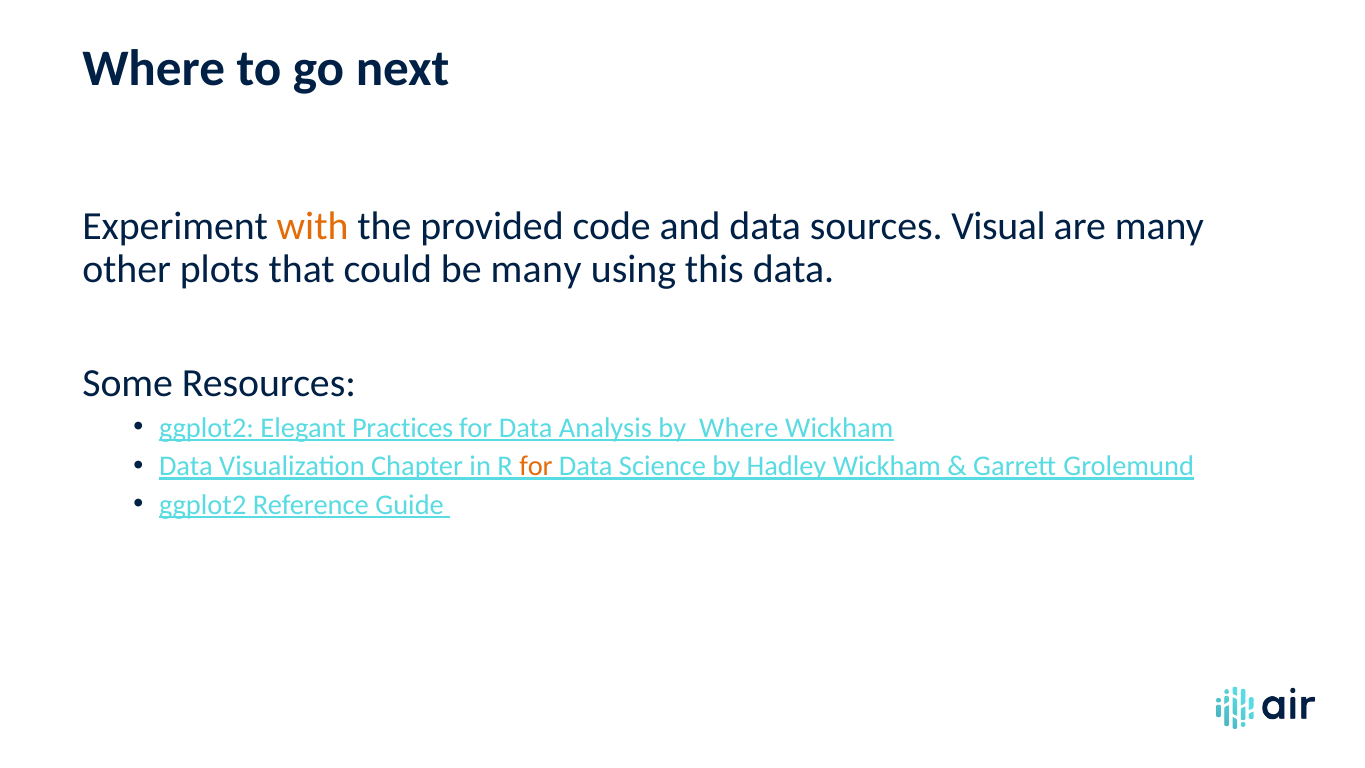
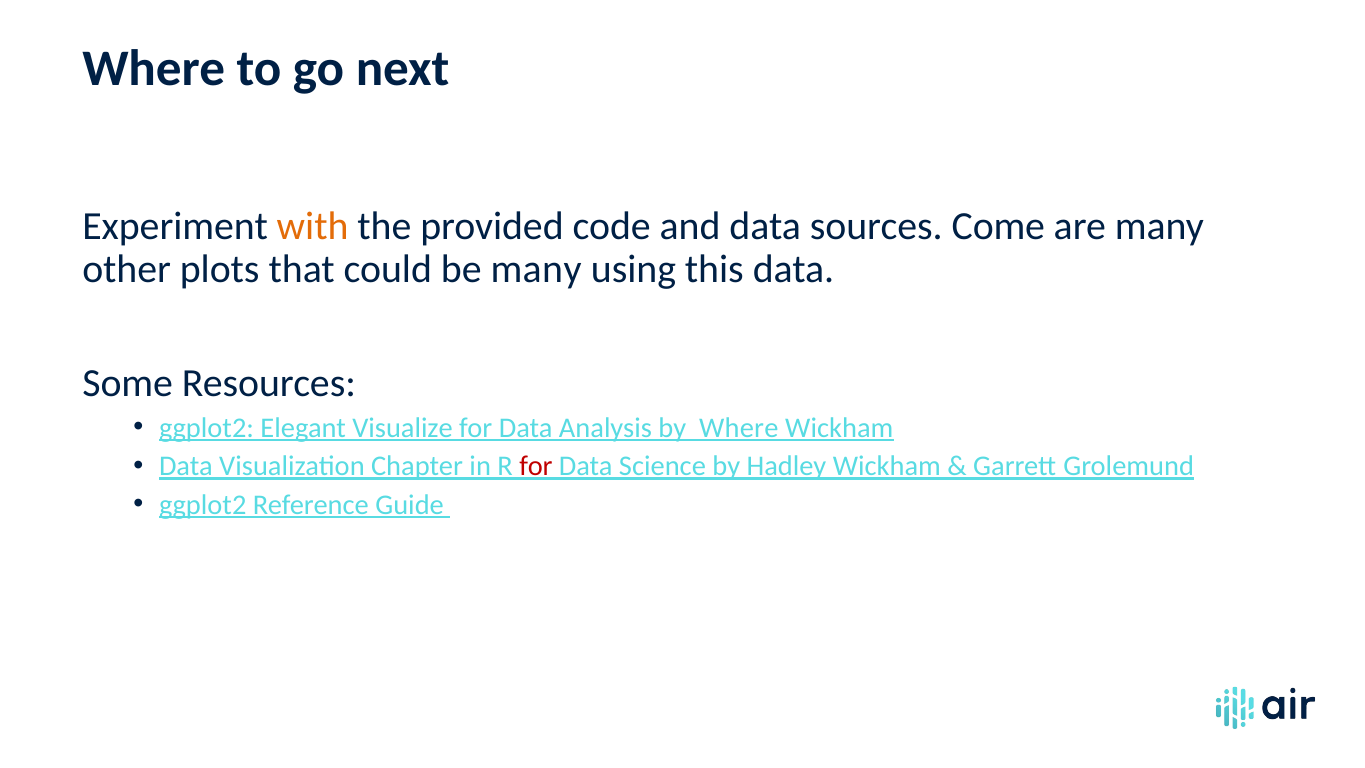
Visual: Visual -> Come (998, 226)
Practices: Practices -> Visualize (403, 428)
for colour: orange -> red (536, 466)
